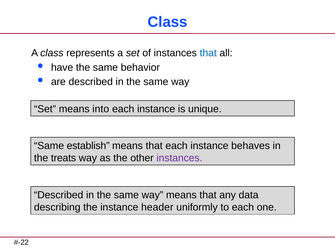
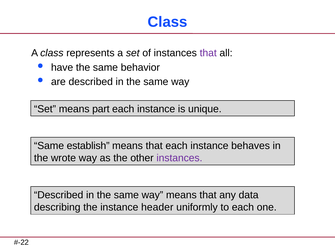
that colour: blue -> purple (208, 53)
into: into -> part (101, 109)
treats: treats -> wrote (63, 158)
